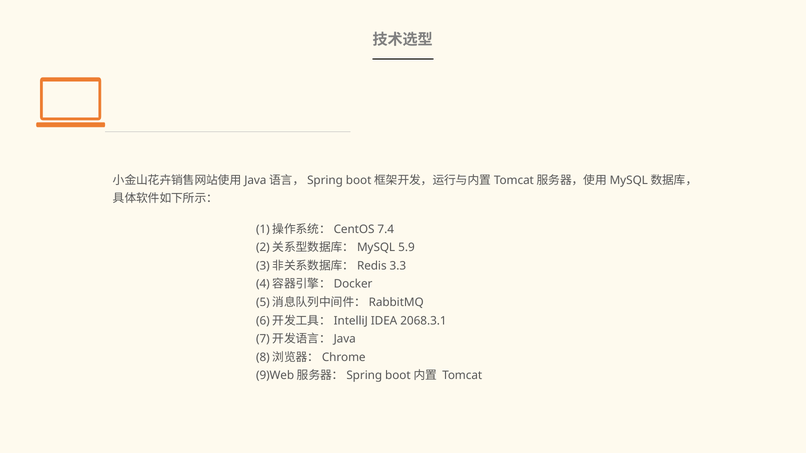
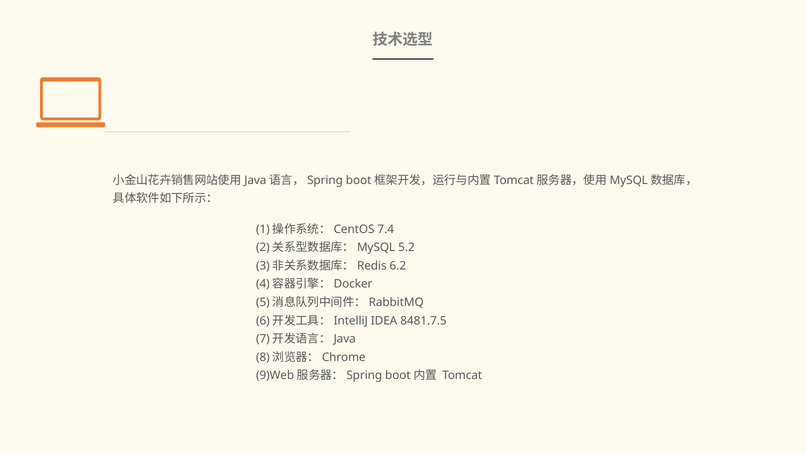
5.9: 5.9 -> 5.2 (406, 248)
3.3: 3.3 -> 6.2 (398, 266)
2068.3.1: 2068.3.1 -> 8481.7.5 (423, 321)
